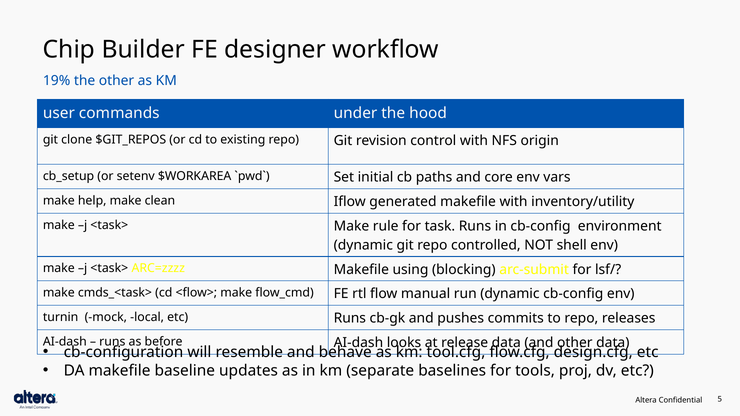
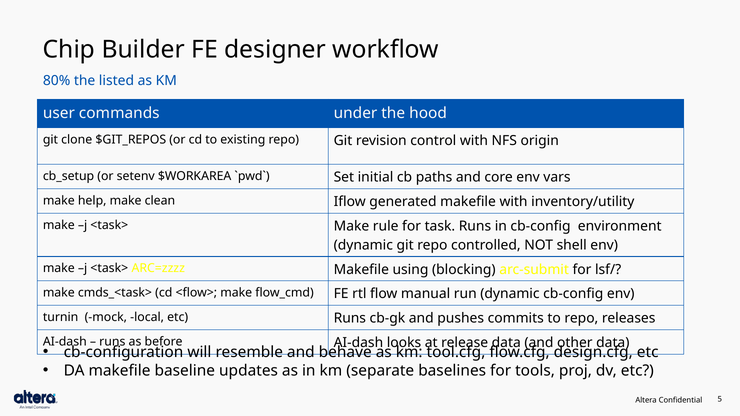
19%: 19% -> 80% (57, 81)
the other: other -> listed (116, 81)
